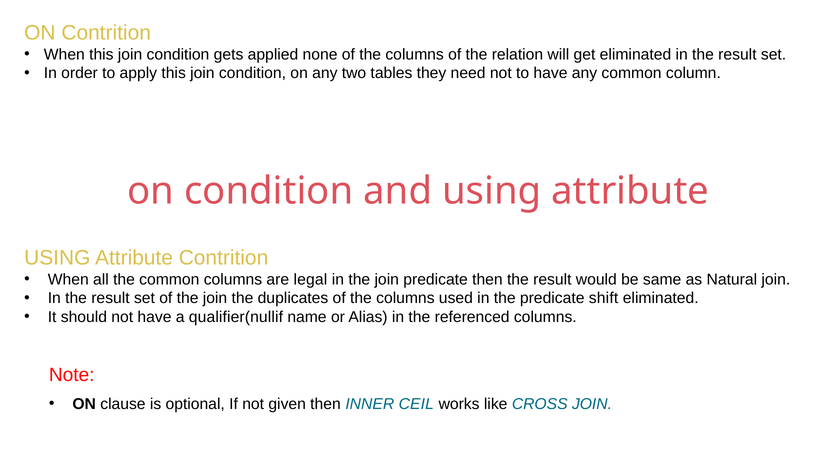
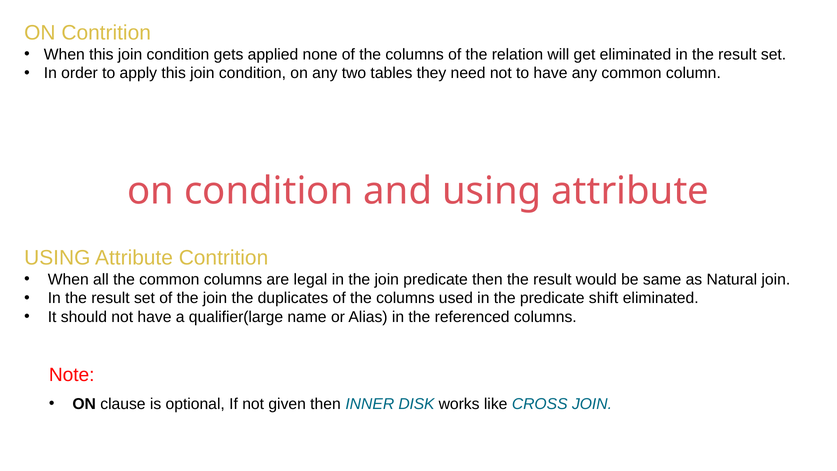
qualifier(nullif: qualifier(nullif -> qualifier(large (236, 317)
CEIL: CEIL -> DISK (416, 404)
